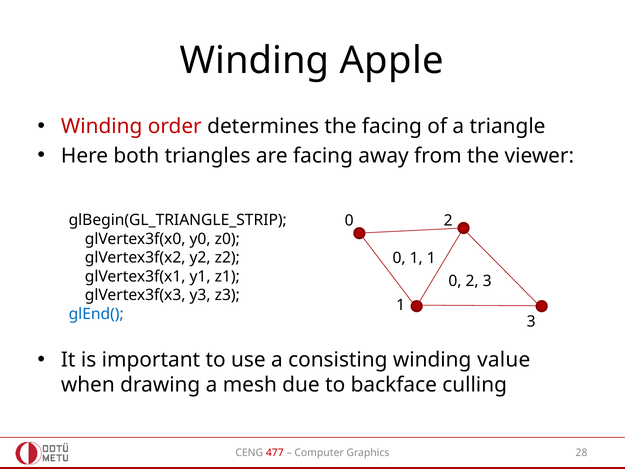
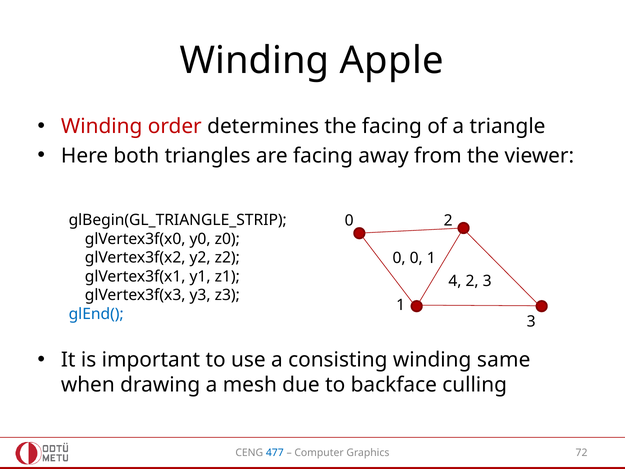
1: 1 -> 0 (416, 258)
0: 0 -> 4 (455, 281)
value: value -> same (504, 360)
477 colour: red -> blue (275, 453)
28: 28 -> 72 (582, 453)
